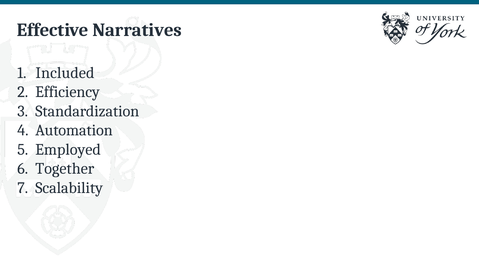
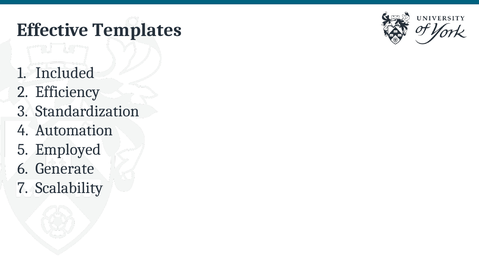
Narratives: Narratives -> Templates (137, 30)
Together: Together -> Generate (65, 169)
